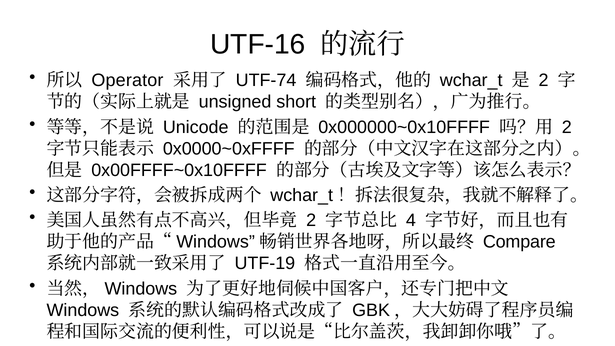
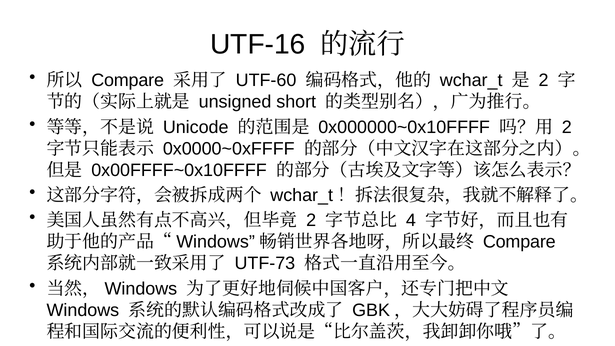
Operator: Operator -> Compare (128, 80)
UTF-74: UTF-74 -> UTF-60 (266, 80)
UTF-19: UTF-19 -> UTF-73 (265, 264)
